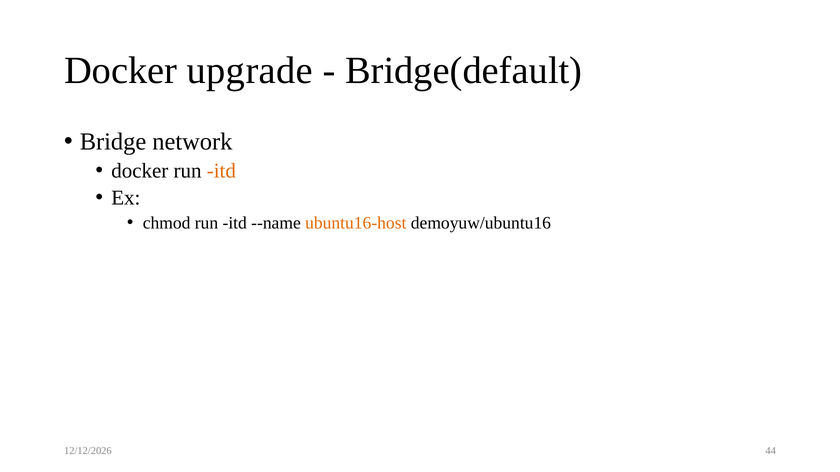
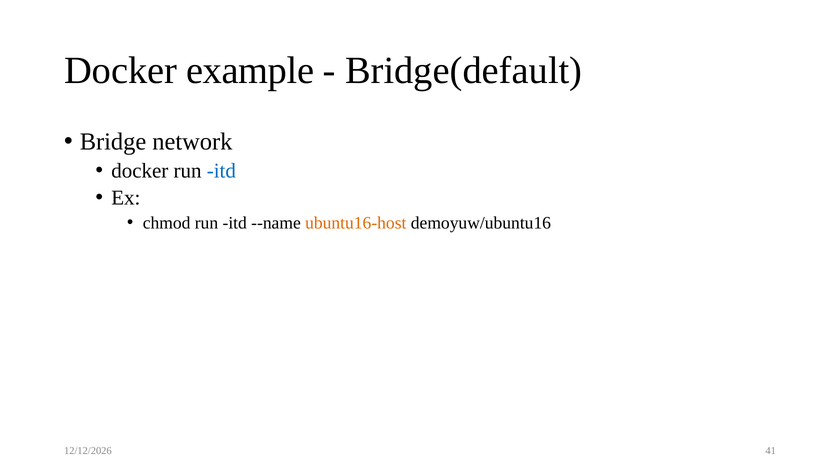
upgrade: upgrade -> example (250, 71)
itd colour: orange -> blue (221, 171)
44: 44 -> 41 (771, 451)
